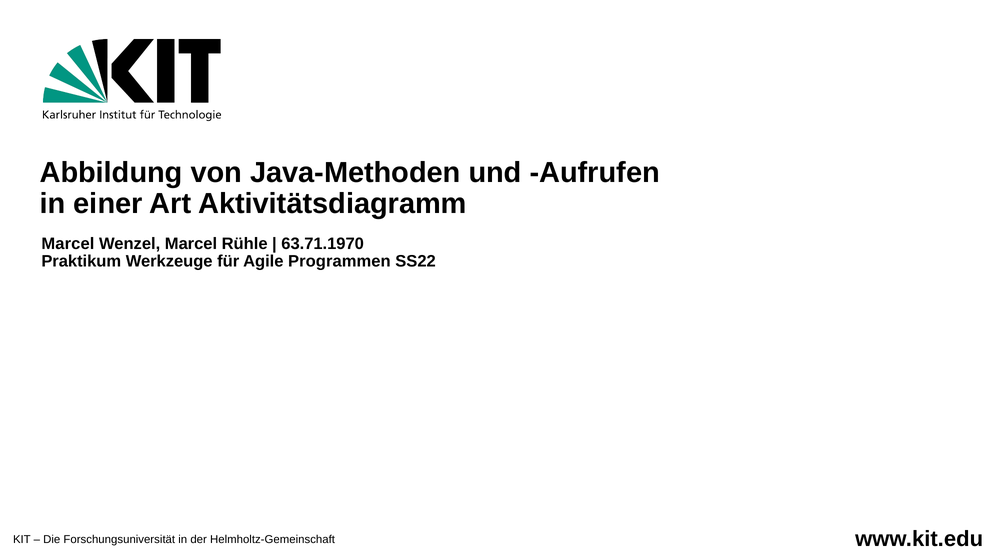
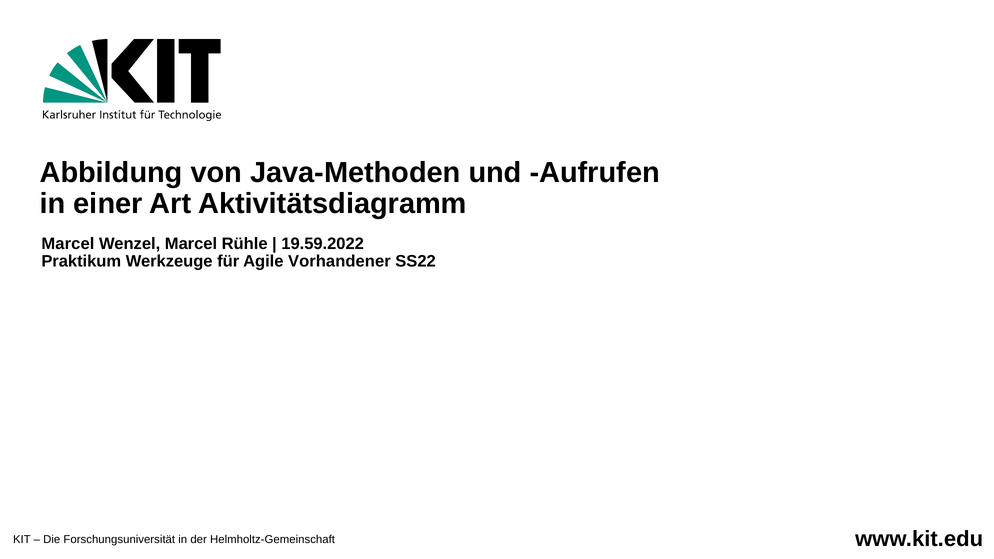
63.71.1970: 63.71.1970 -> 19.59.2022 (323, 244)
Programmen: Programmen -> Vorhandener (339, 262)
